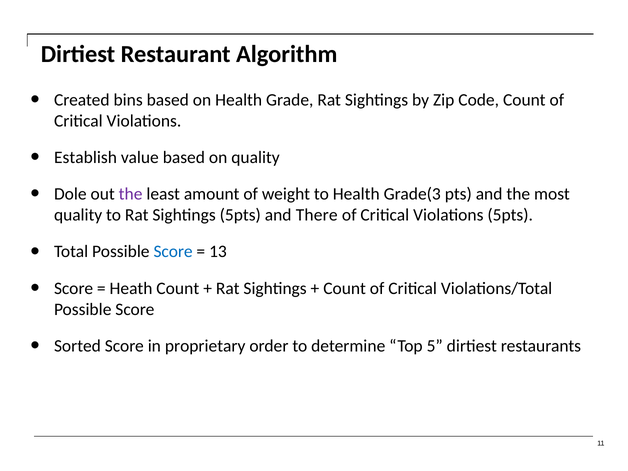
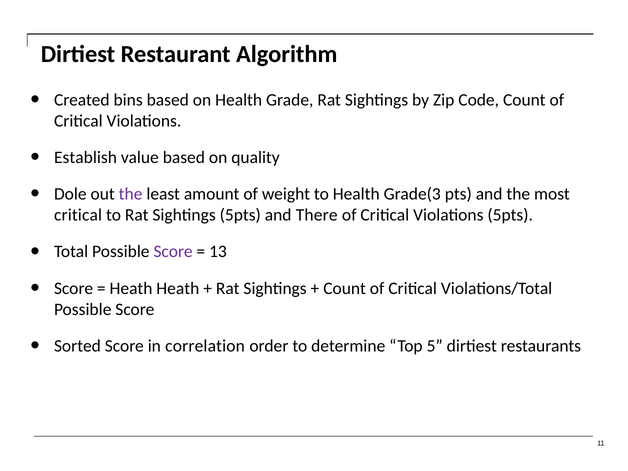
quality: quality -> critical (78, 215)
Score colour: blue -> purple (173, 252)
Heath Count: Count -> Heath (178, 288)
proprietary: proprietary -> correlation (205, 346)
